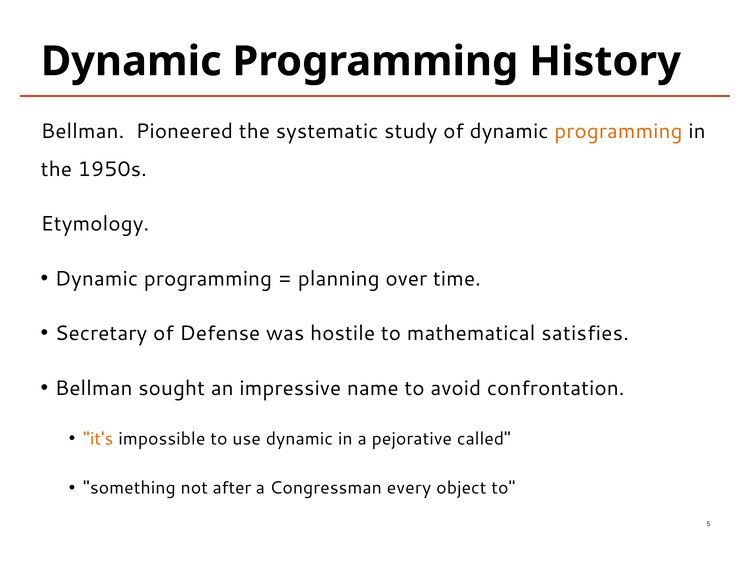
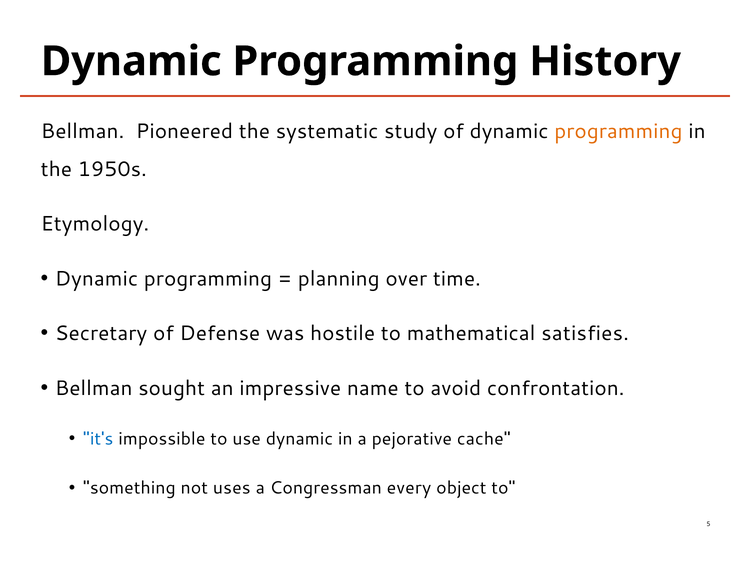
it's colour: orange -> blue (98, 439)
called: called -> cache (484, 439)
after: after -> uses (232, 488)
